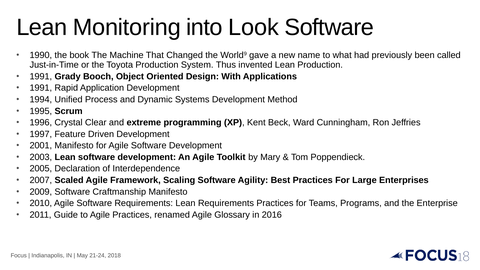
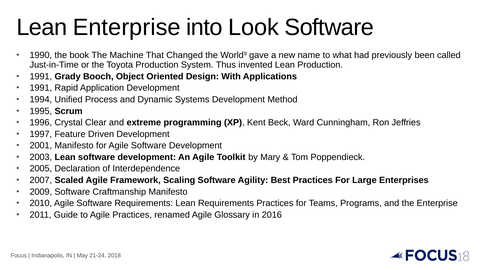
Lean Monitoring: Monitoring -> Enterprise (127, 28)
